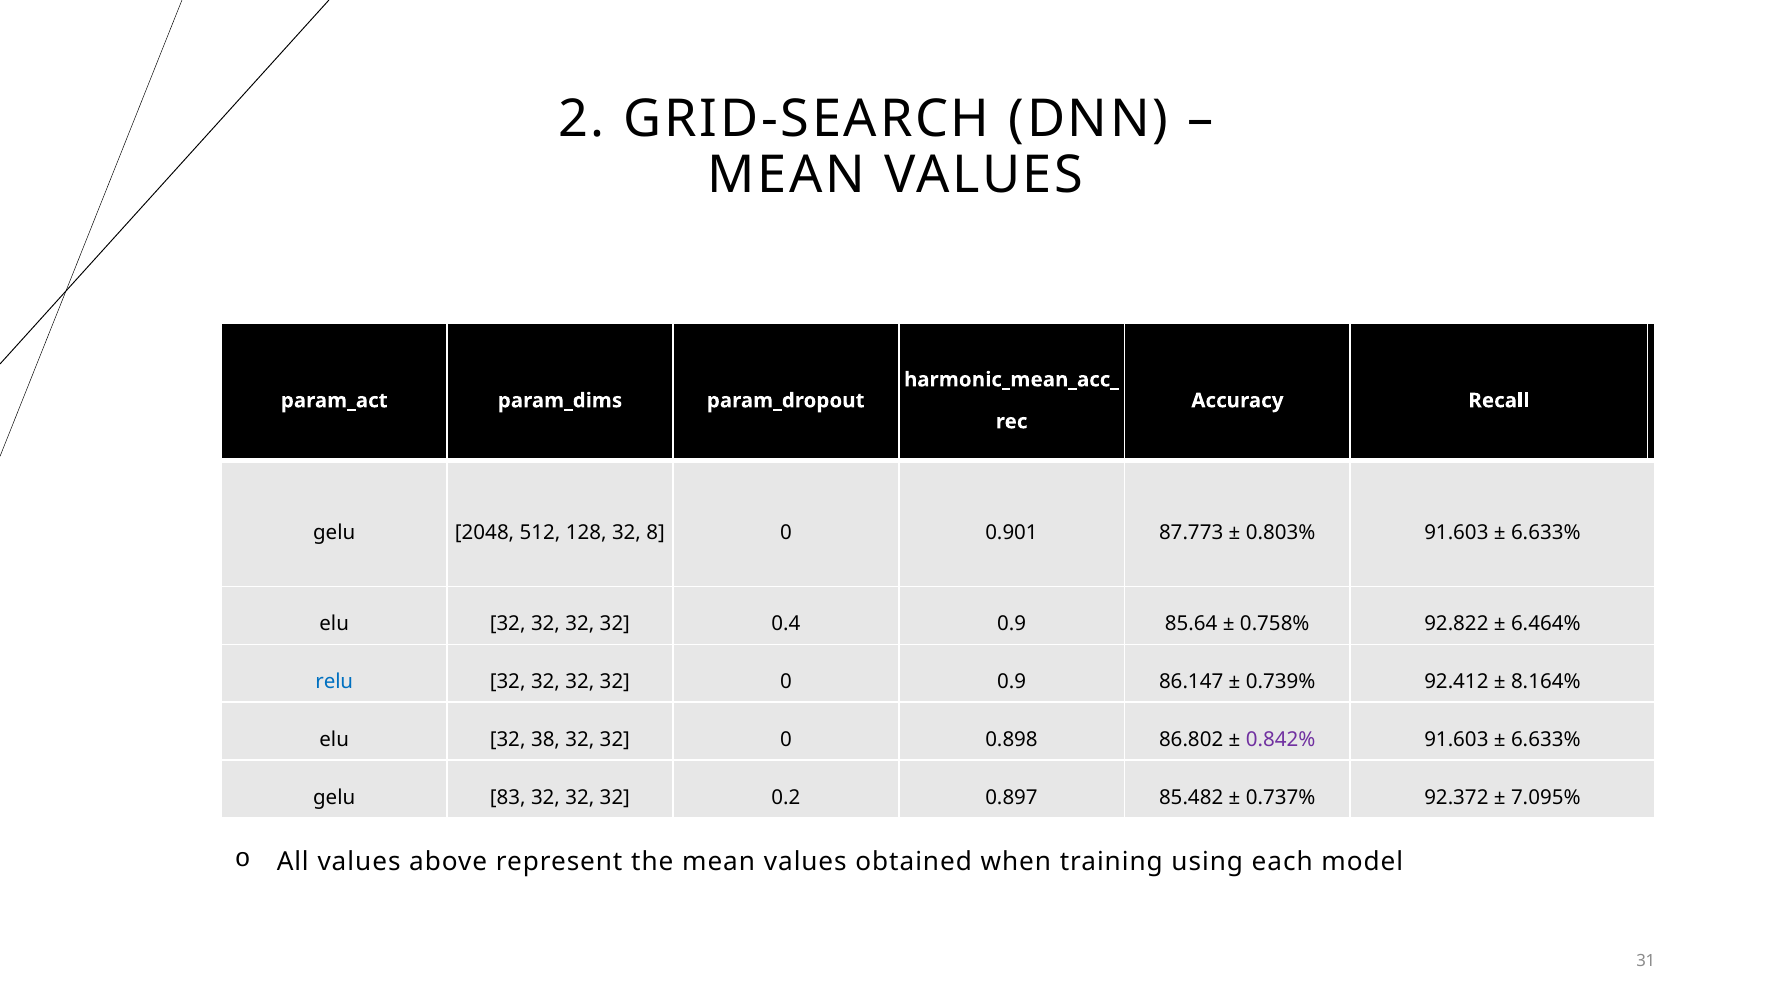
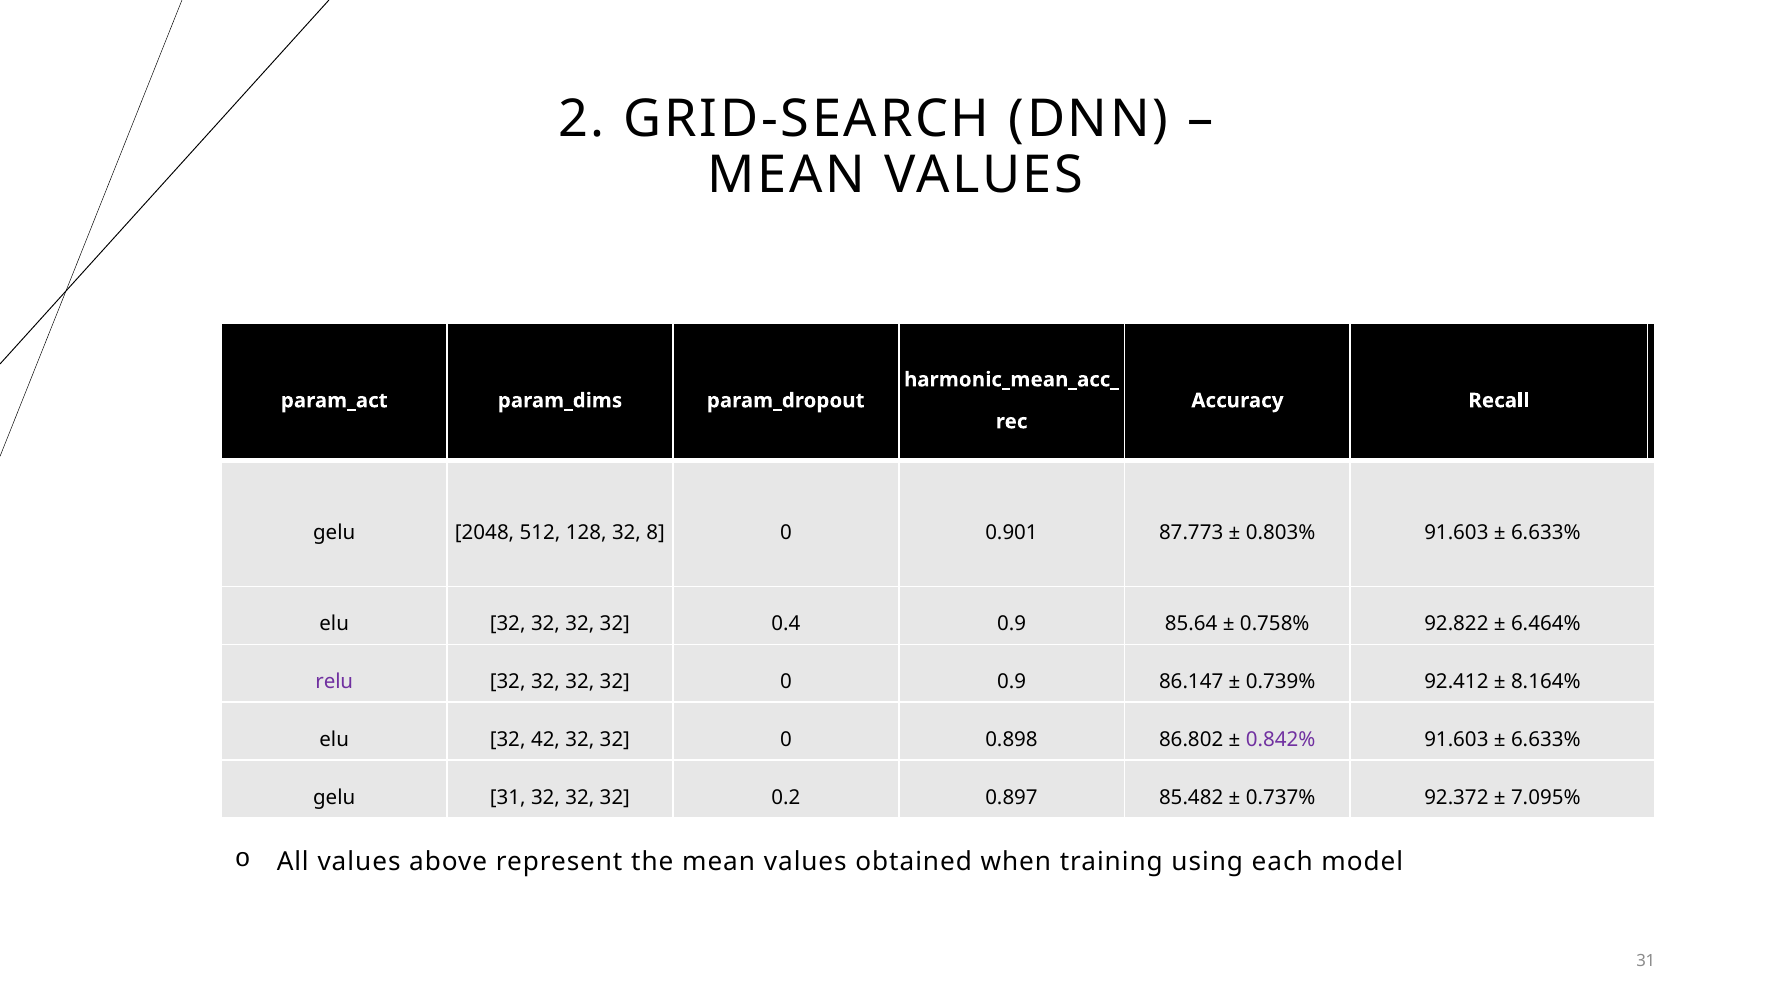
relu colour: blue -> purple (334, 682)
38: 38 -> 42 (546, 740)
gelu 83: 83 -> 31 (508, 798)
